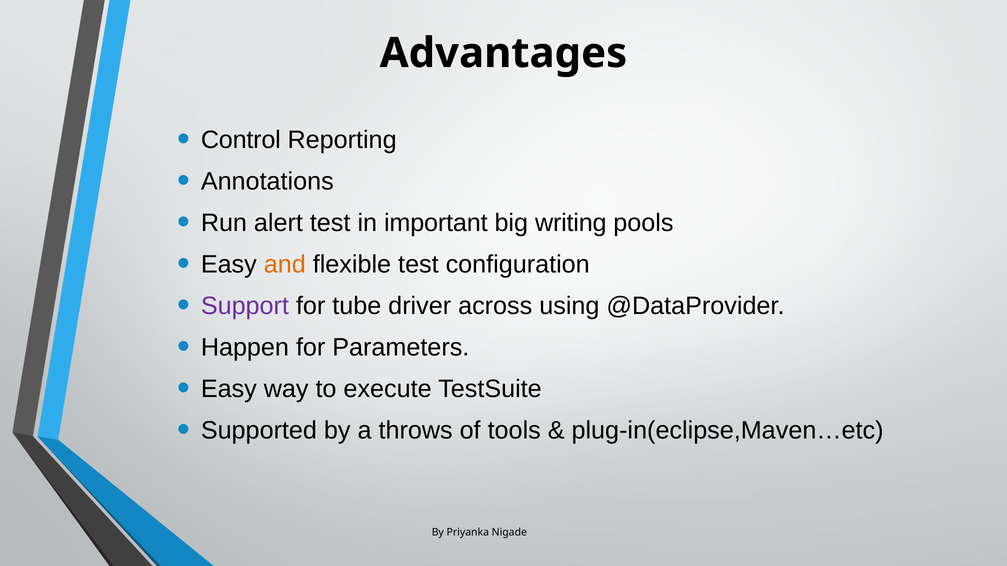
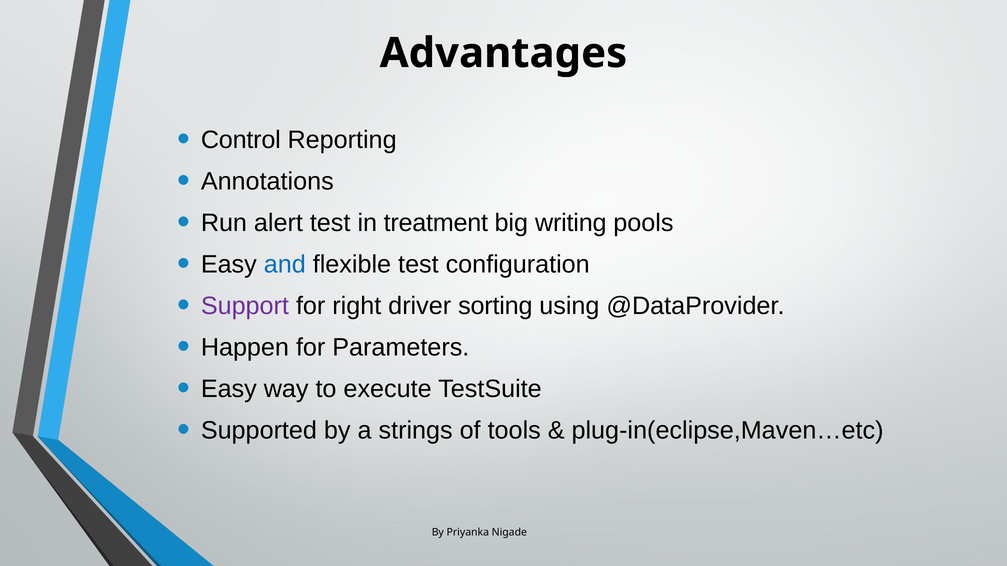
important: important -> treatment (436, 223)
and colour: orange -> blue (285, 265)
tube: tube -> right (357, 306)
across: across -> sorting (495, 306)
throws: throws -> strings (416, 431)
